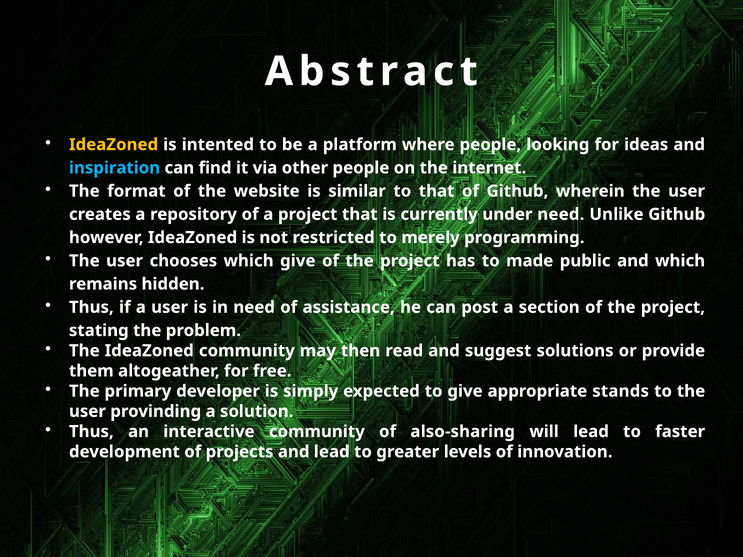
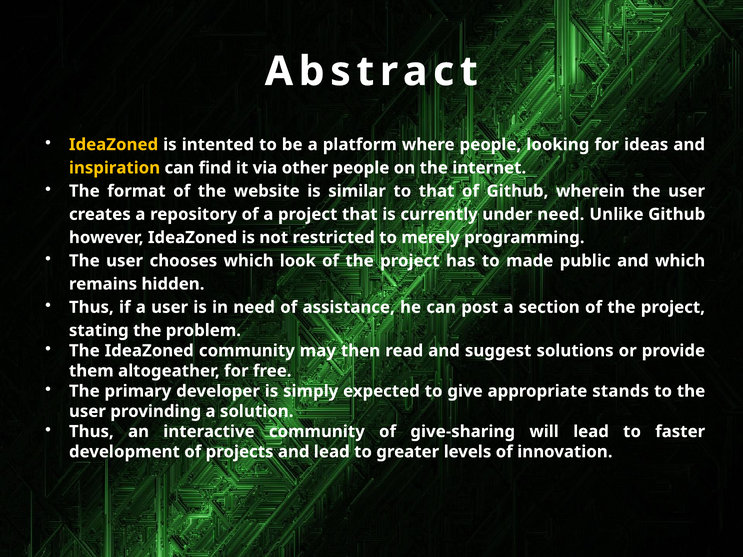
inspiration colour: light blue -> yellow (115, 168)
which give: give -> look (298, 261)
also-sharing: also-sharing -> give-sharing (463, 432)
